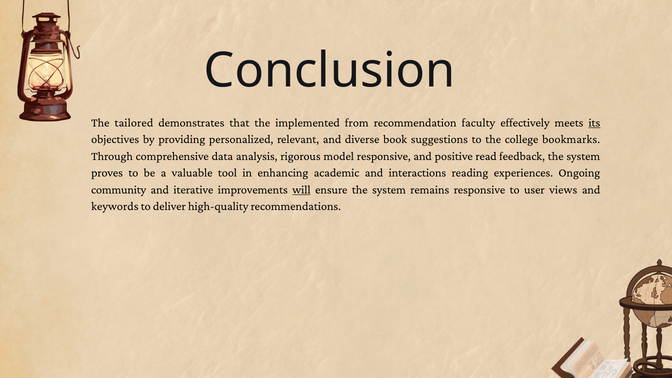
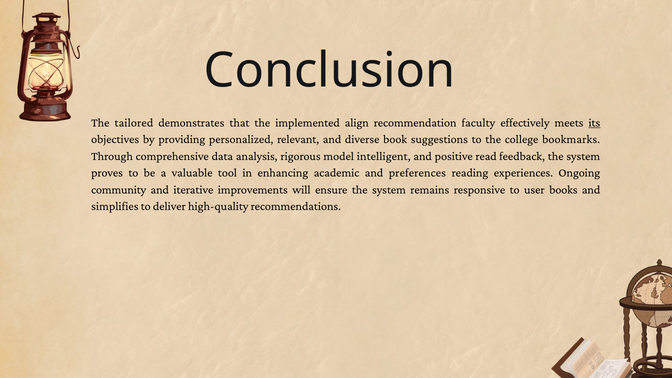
from: from -> align (357, 123)
model responsive: responsive -> intelligent (384, 156)
interactions: interactions -> preferences (417, 173)
will underline: present -> none (301, 190)
views: views -> books (563, 190)
keywords: keywords -> simplifies (115, 206)
